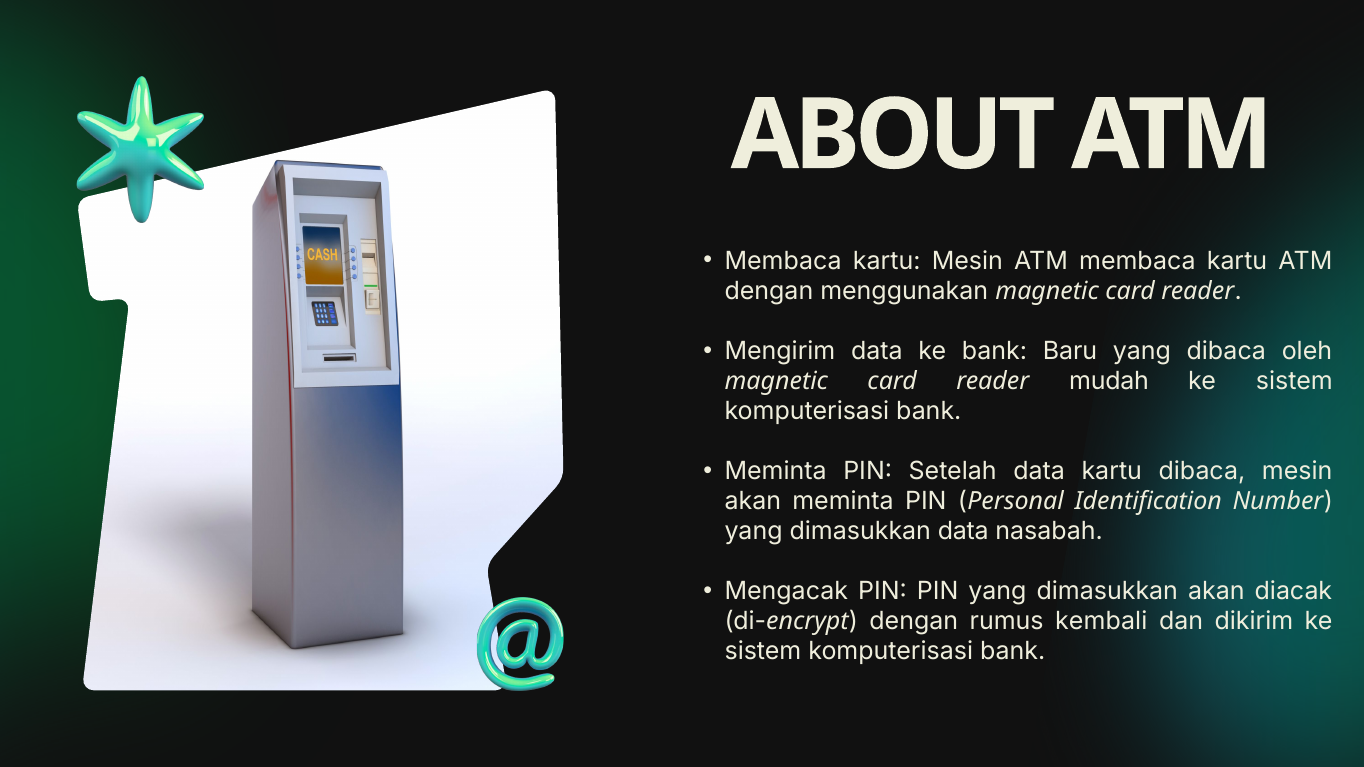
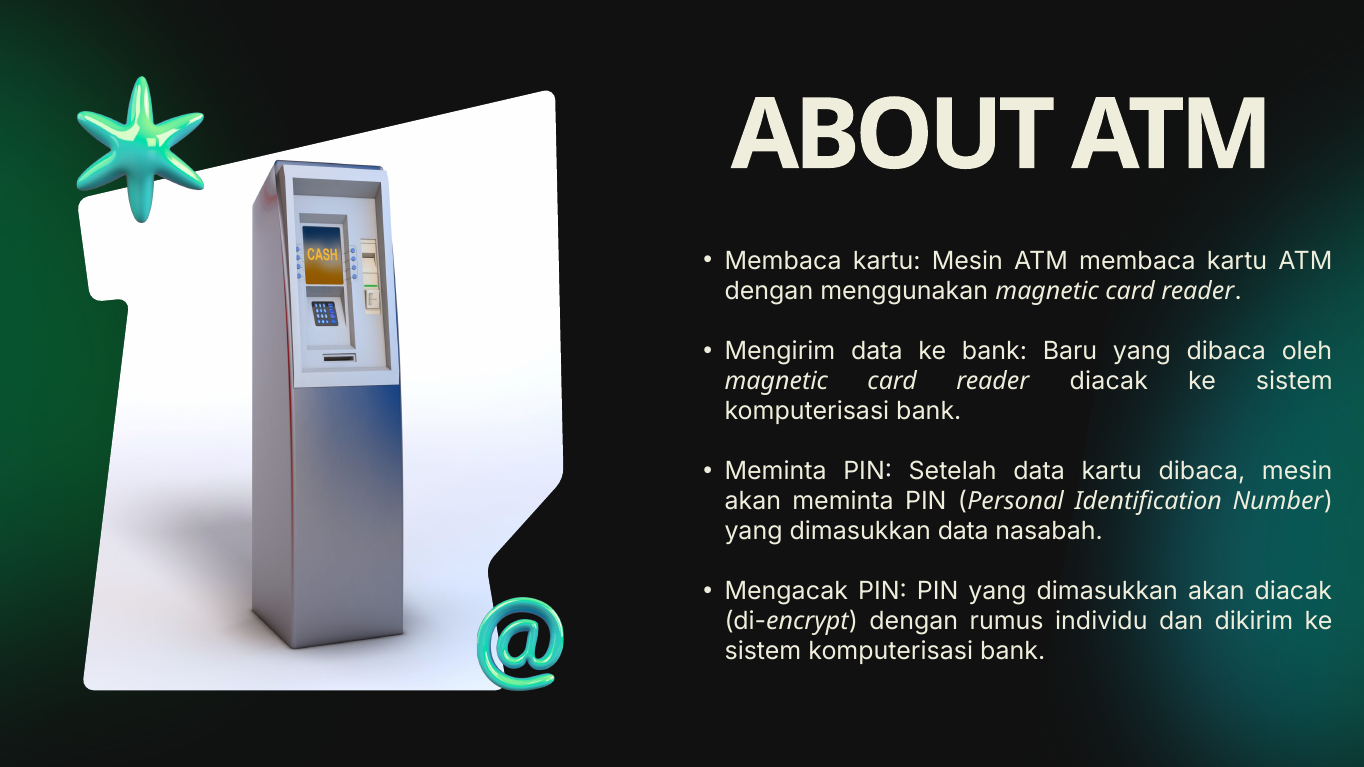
reader mudah: mudah -> diacak (1109, 381)
kembali: kembali -> individu (1101, 622)
